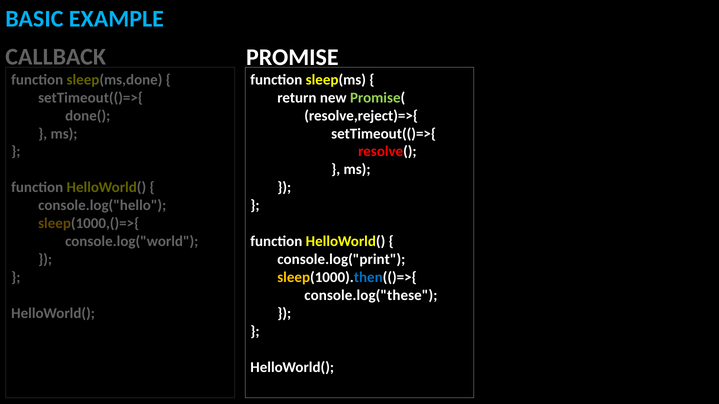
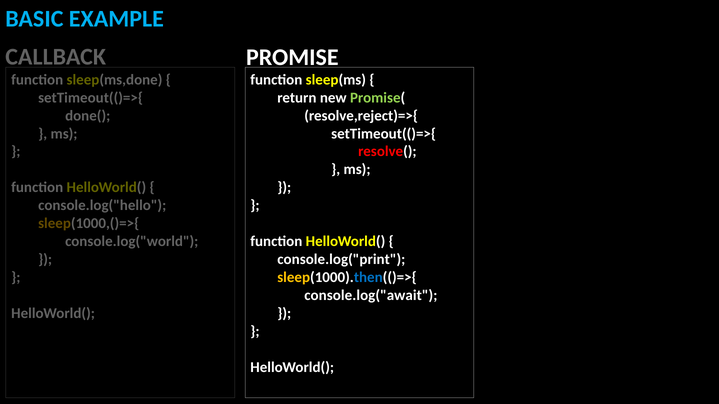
console.log("these: console.log("these -> console.log("await (371, 296)
